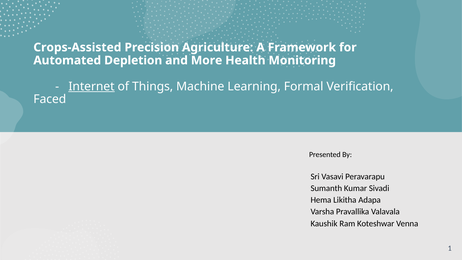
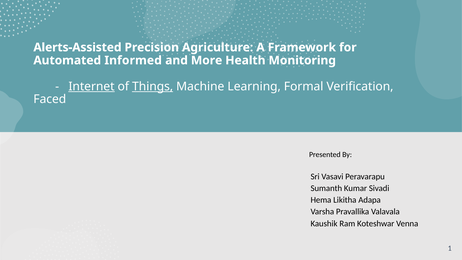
Crops-Assisted: Crops-Assisted -> Alerts-Assisted (77, 47)
Depletion: Depletion -> Informed (133, 60)
Things underline: none -> present (153, 86)
